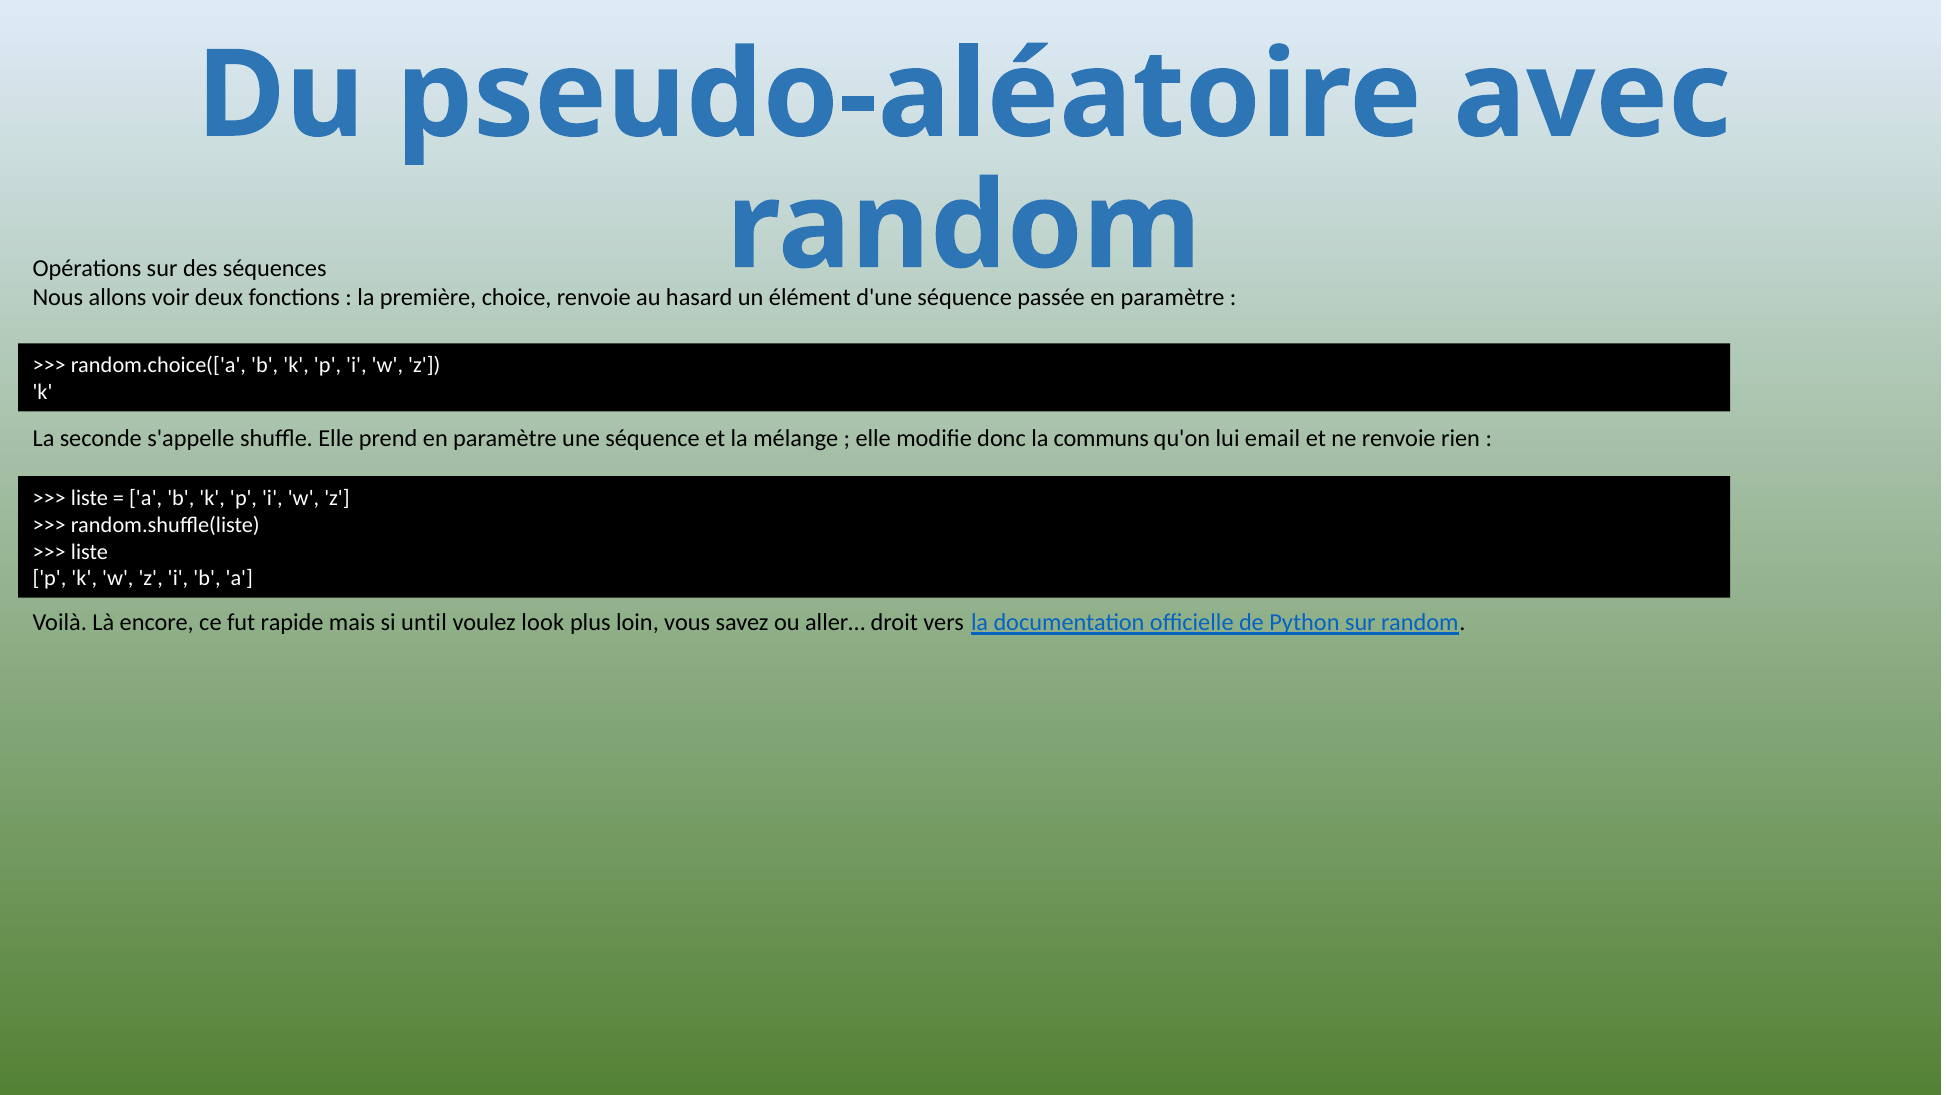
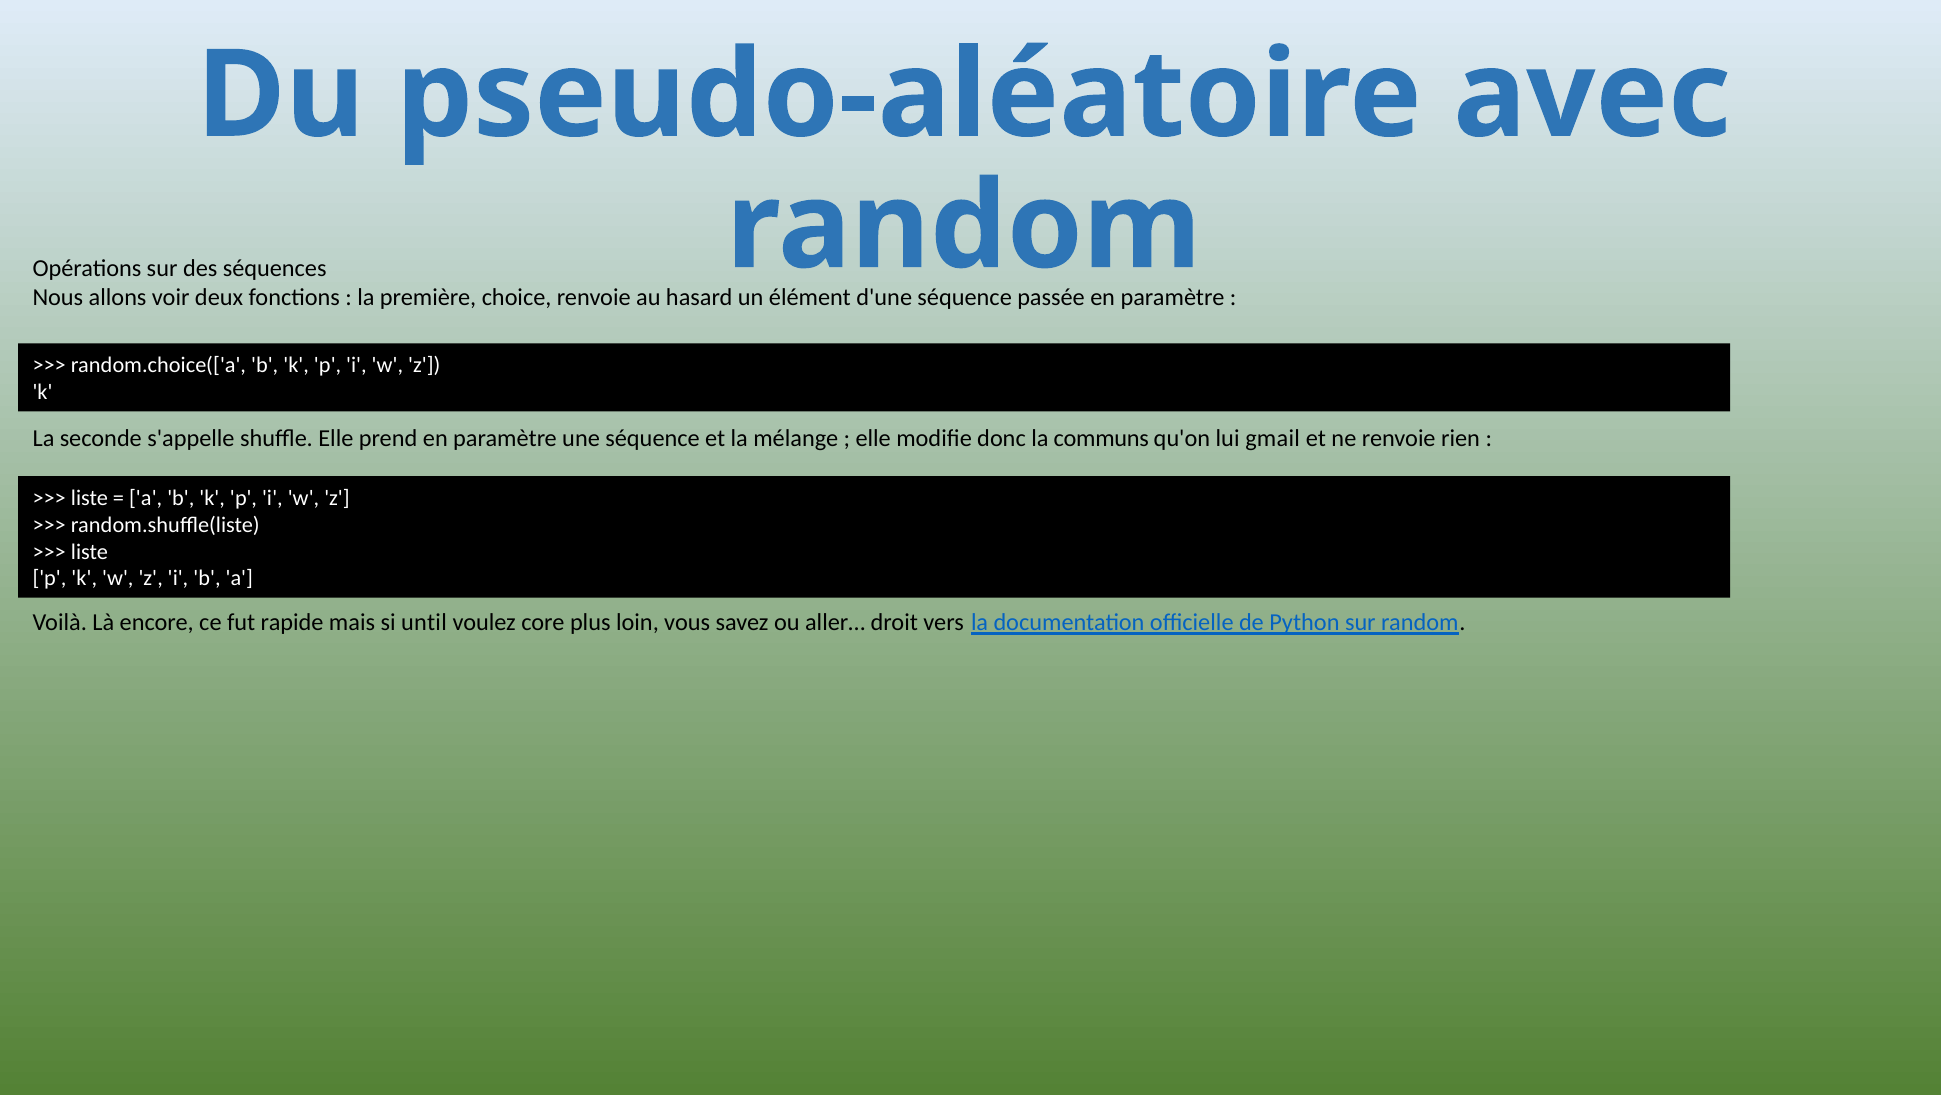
email: email -> gmail (1273, 438)
look: look -> core (543, 622)
